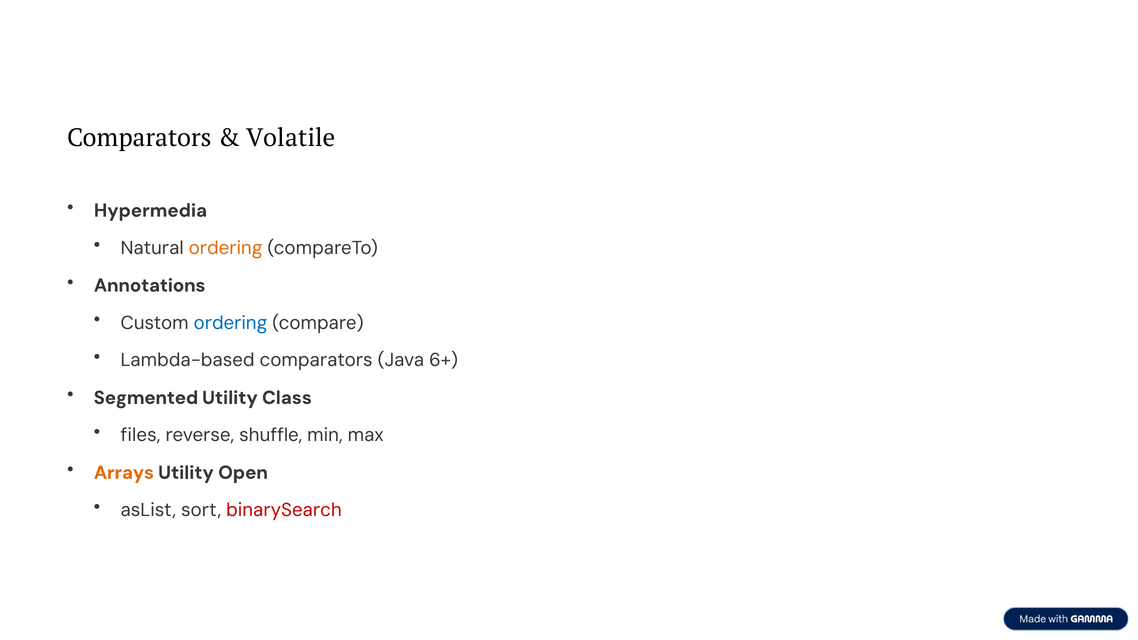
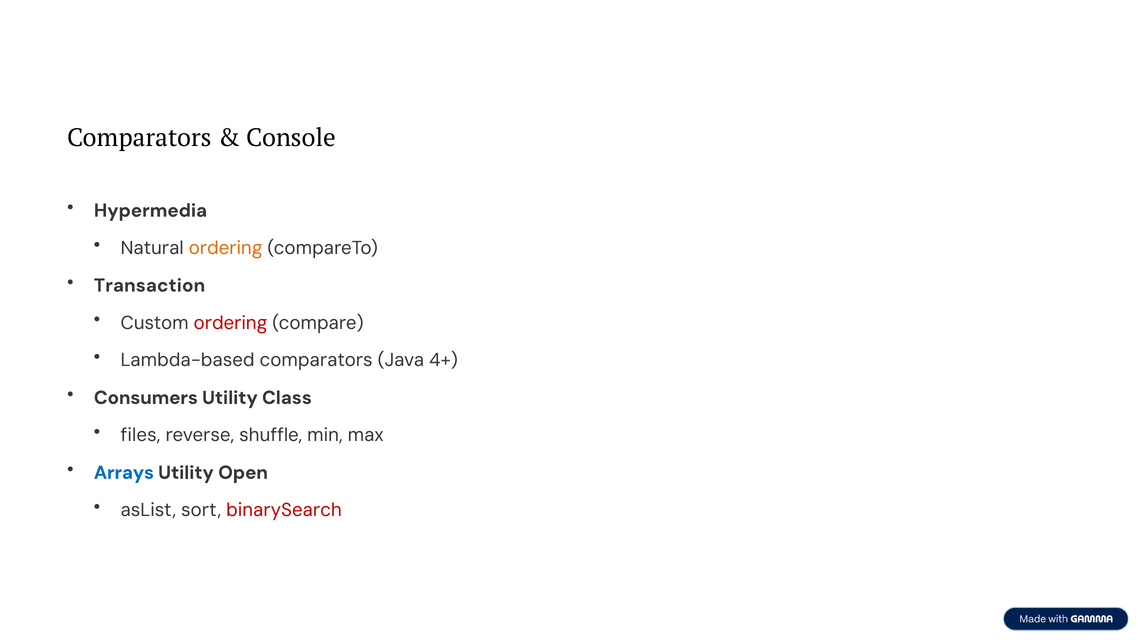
Volatile: Volatile -> Console (291, 138)
Annotations: Annotations -> Transaction (150, 285)
ordering colour: blue -> red (231, 323)
6+: 6+ -> 4+ (443, 360)
Segmented: Segmented -> Consumers (146, 398)
Arrays colour: orange -> blue (124, 473)
